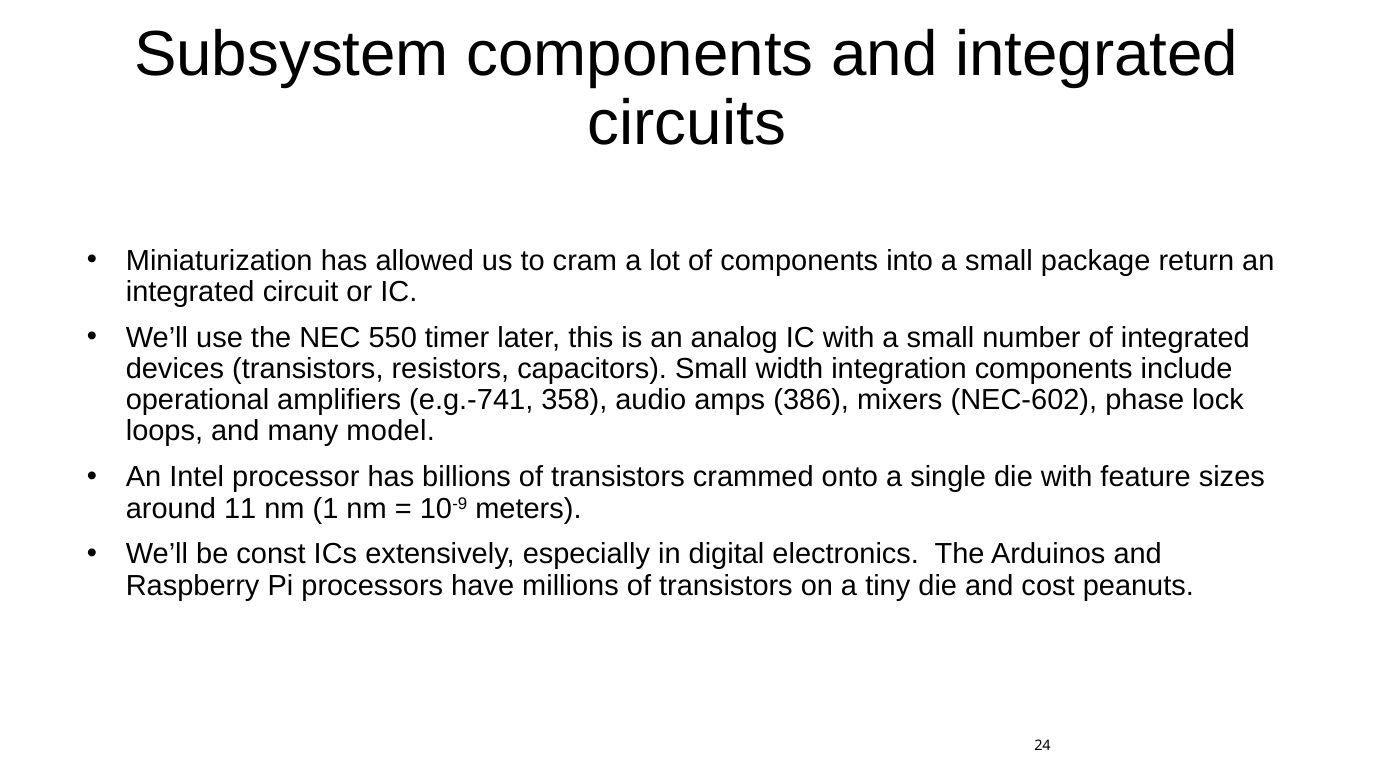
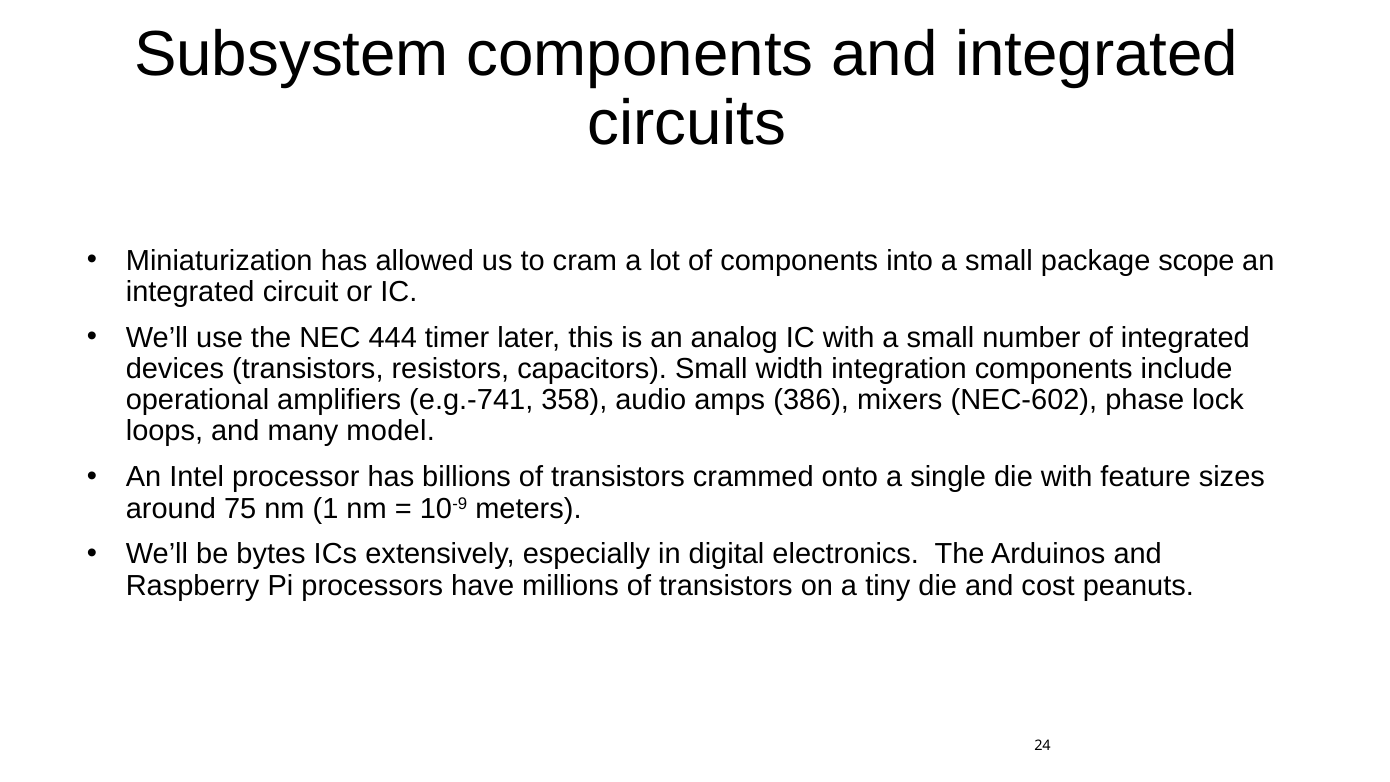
return: return -> scope (1197, 260)
550: 550 -> 444 (393, 337)
11: 11 -> 75 (240, 508)
const: const -> bytes (271, 554)
